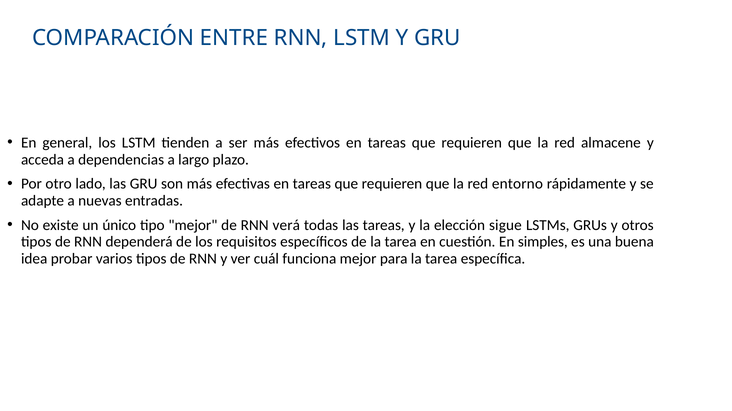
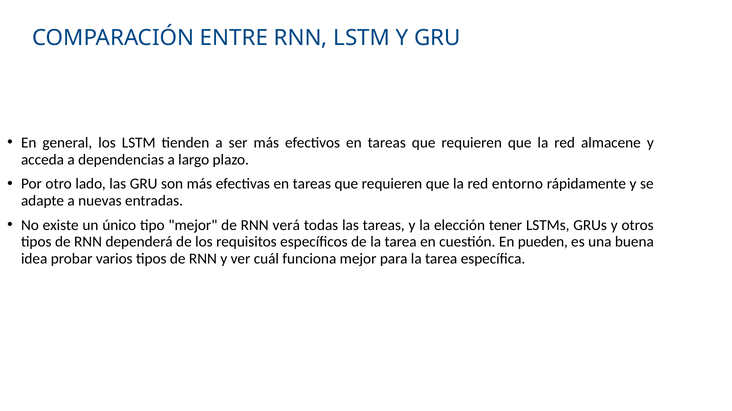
sigue: sigue -> tener (506, 225)
simples: simples -> pueden (543, 242)
